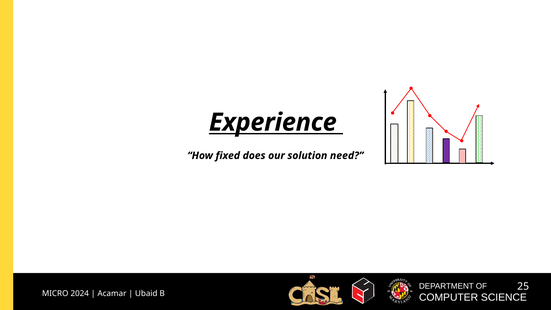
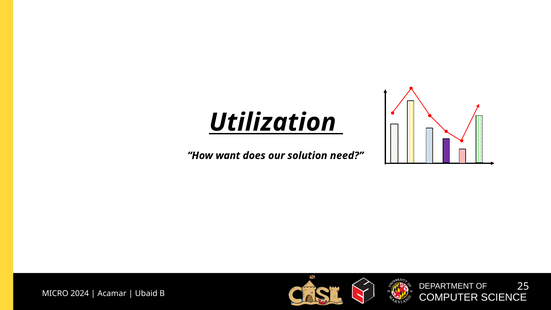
Experience: Experience -> Utilization (273, 122)
fixed: fixed -> want (228, 156)
